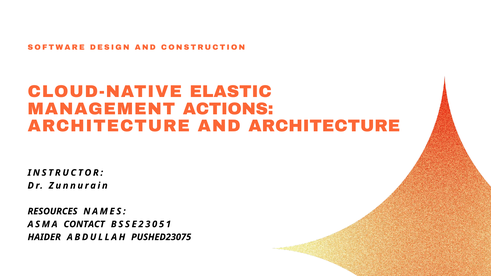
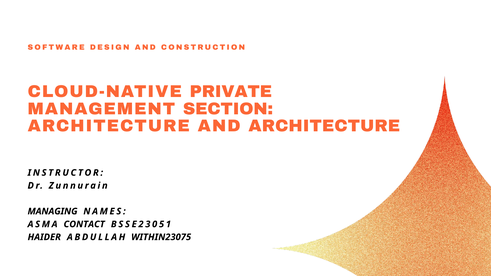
ELASTIC: ELASTIC -> PRIVATE (231, 92)
ACTIONS: ACTIONS -> SECTION (228, 109)
RESOURCES: RESOURCES -> MANAGING (53, 211)
PUSHED23075: PUSHED23075 -> WITHIN23075 (161, 237)
